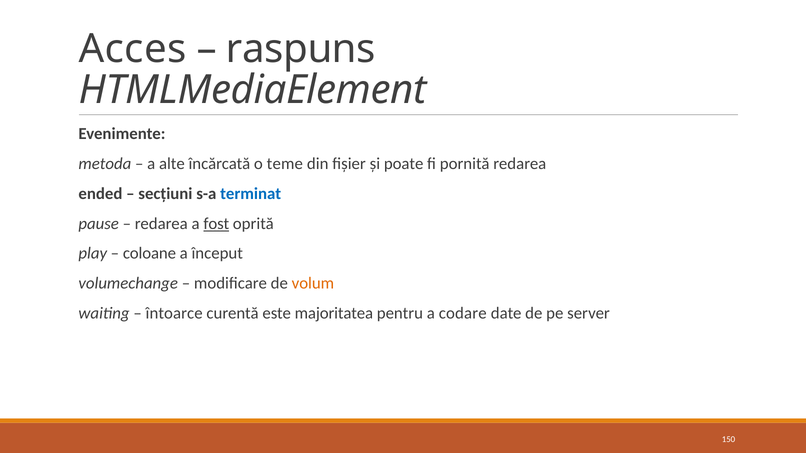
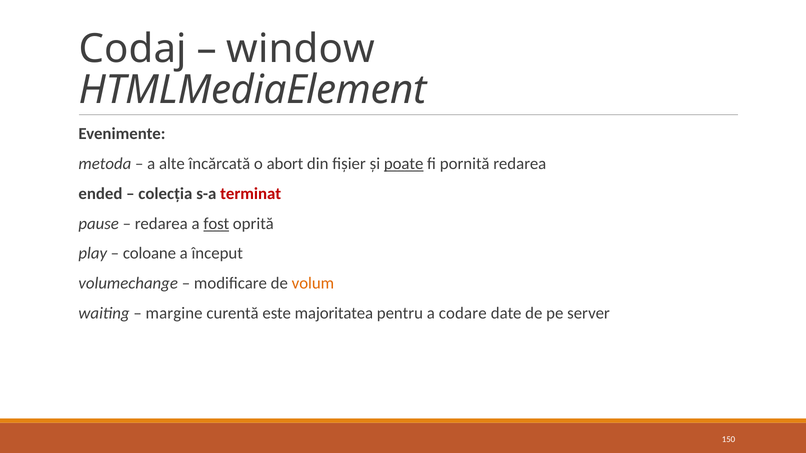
Acces: Acces -> Codaj (133, 49)
raspuns: raspuns -> window (301, 49)
teme: teme -> abort (285, 164)
poate underline: none -> present (404, 164)
secțiuni: secțiuni -> colecția (165, 194)
terminat colour: blue -> red (251, 194)
întoarce: întoarce -> margine (174, 313)
